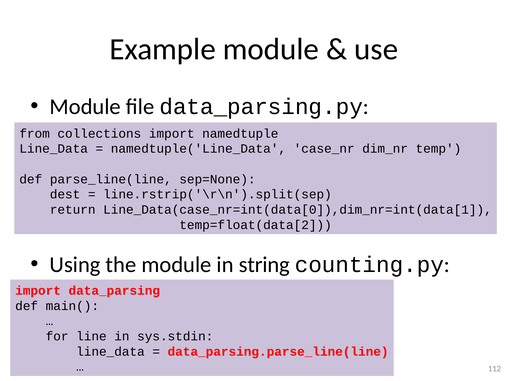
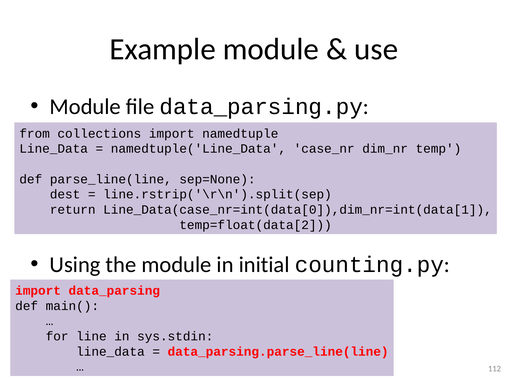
string: string -> initial (264, 265)
